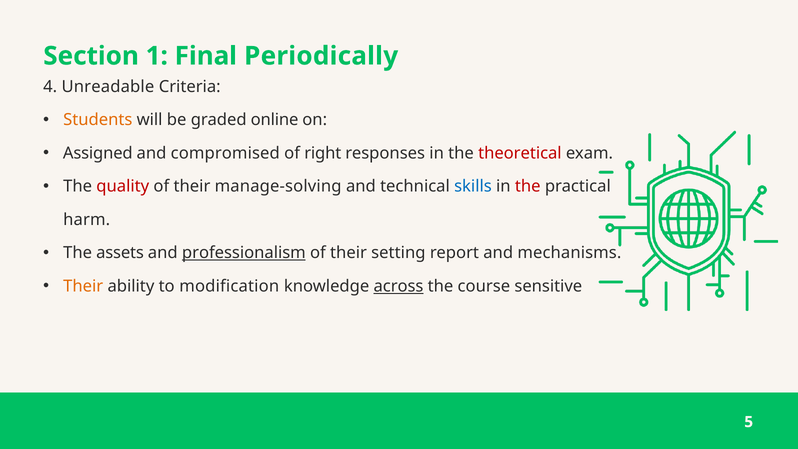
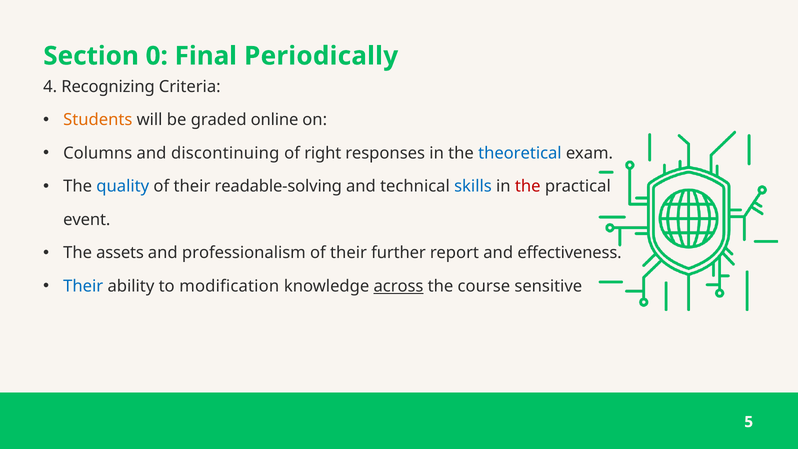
1: 1 -> 0 (157, 56)
Unreadable: Unreadable -> Recognizing (108, 87)
Assigned: Assigned -> Columns (98, 153)
compromised: compromised -> discontinuing (225, 153)
theoretical colour: red -> blue (520, 153)
quality colour: red -> blue (123, 186)
manage-solving: manage-solving -> readable-solving (278, 186)
harm: harm -> event (87, 220)
professionalism underline: present -> none (244, 253)
setting: setting -> further (398, 253)
mechanisms: mechanisms -> effectiveness (570, 253)
Their colour: orange -> blue (83, 286)
